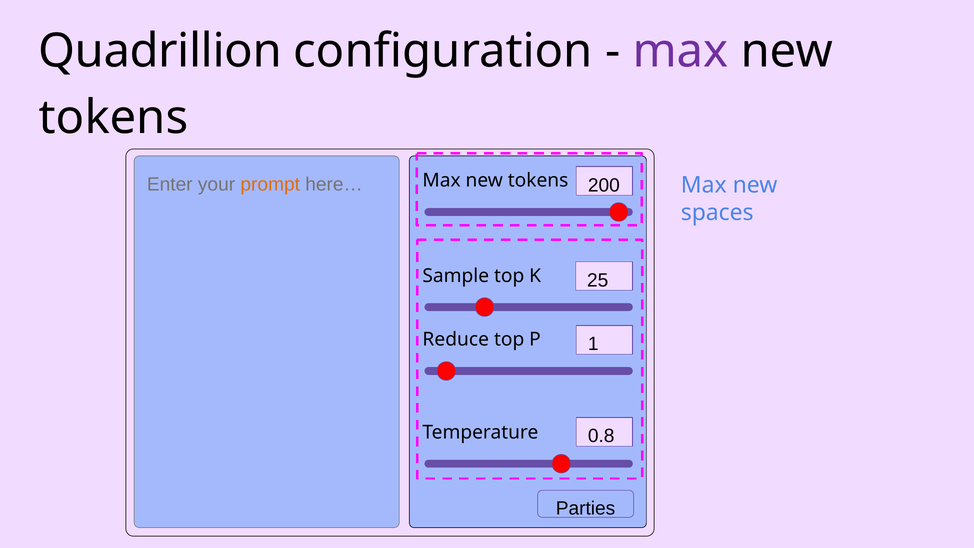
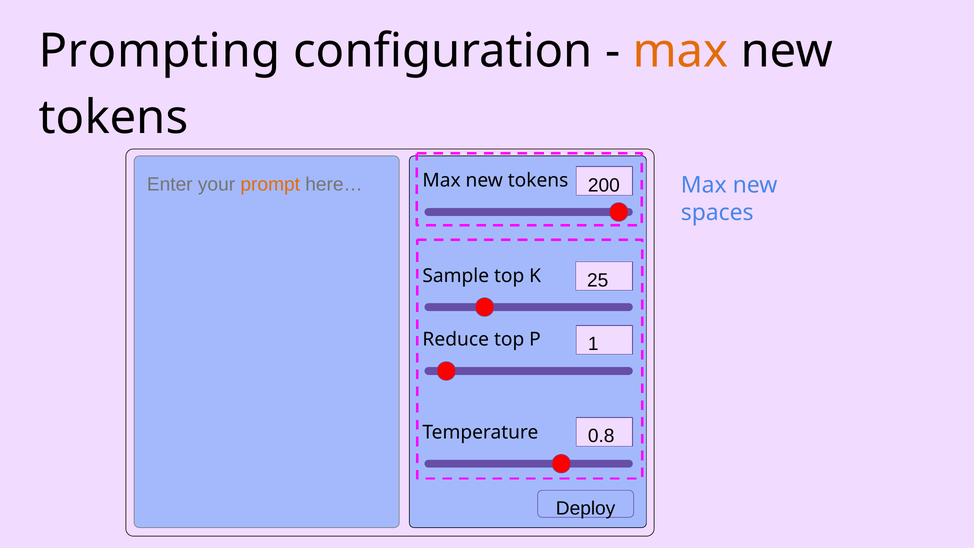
Quadrillion: Quadrillion -> Prompting (160, 51)
max colour: purple -> orange (680, 51)
Parties: Parties -> Deploy (586, 508)
